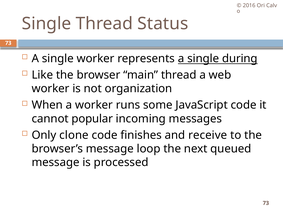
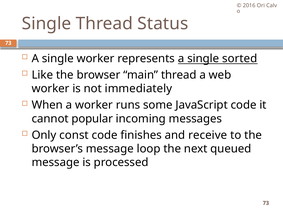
during: during -> sorted (240, 59)
organization: organization -> immediately (138, 89)
clone: clone -> const (74, 135)
